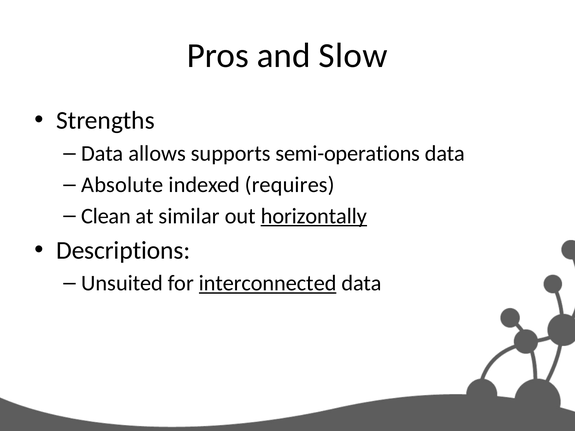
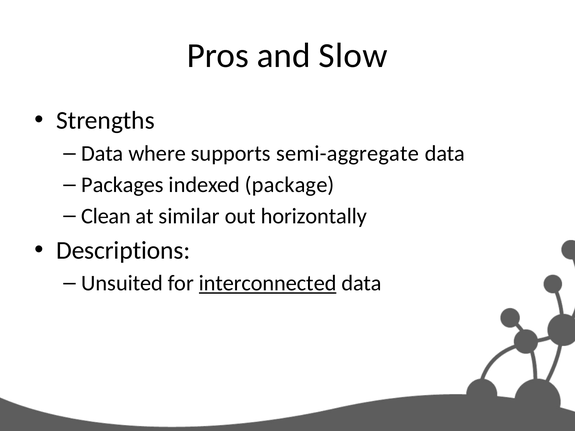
allows: allows -> where (157, 154)
semi-operations: semi-operations -> semi-aggregate (348, 154)
Absolute: Absolute -> Packages (122, 185)
requires: requires -> package (290, 185)
horizontally underline: present -> none (314, 216)
